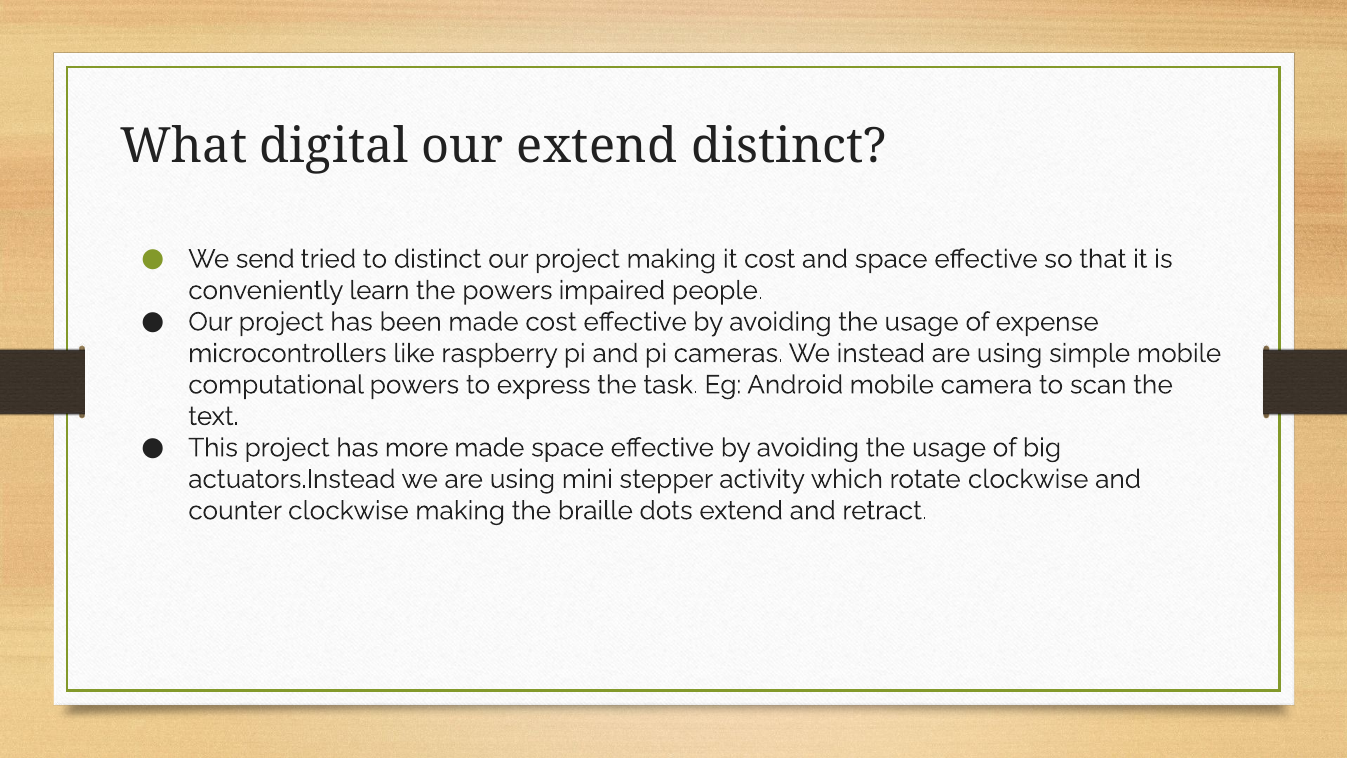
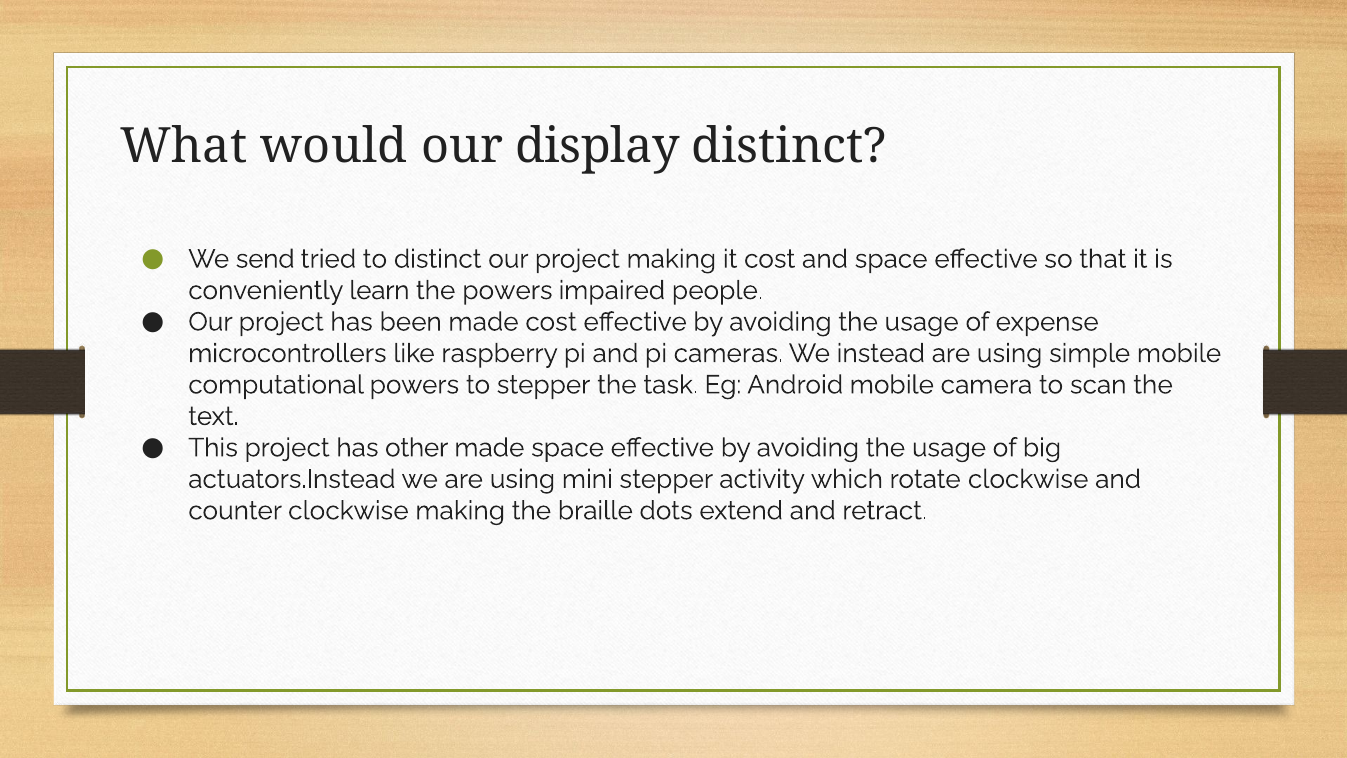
digital: digital -> would (334, 147)
our extend: extend -> display (597, 147)
to express: express -> stepper (544, 385)
more: more -> other (417, 448)
